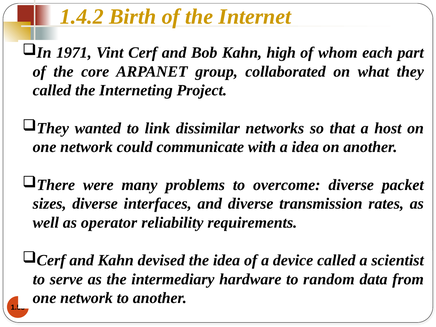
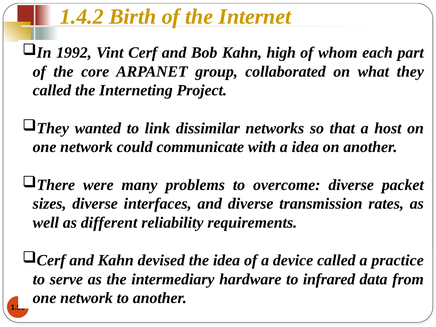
1971: 1971 -> 1992 (74, 53)
operator: operator -> different (109, 223)
scientist: scientist -> practice (398, 260)
random: random -> infrared (329, 279)
